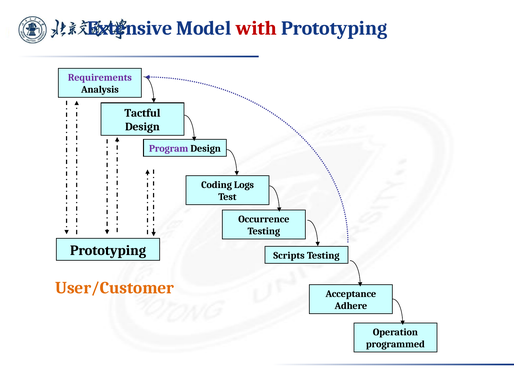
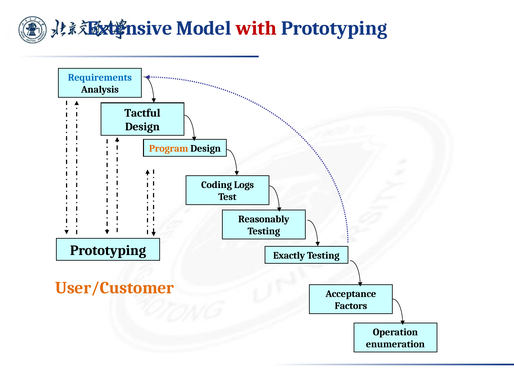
Requirements colour: purple -> blue (100, 78)
Program colour: purple -> orange (169, 149)
Occurrence: Occurrence -> Reasonably (264, 219)
Scripts: Scripts -> Exactly (289, 256)
Adhere: Adhere -> Factors (351, 306)
programmed: programmed -> enumeration (395, 345)
